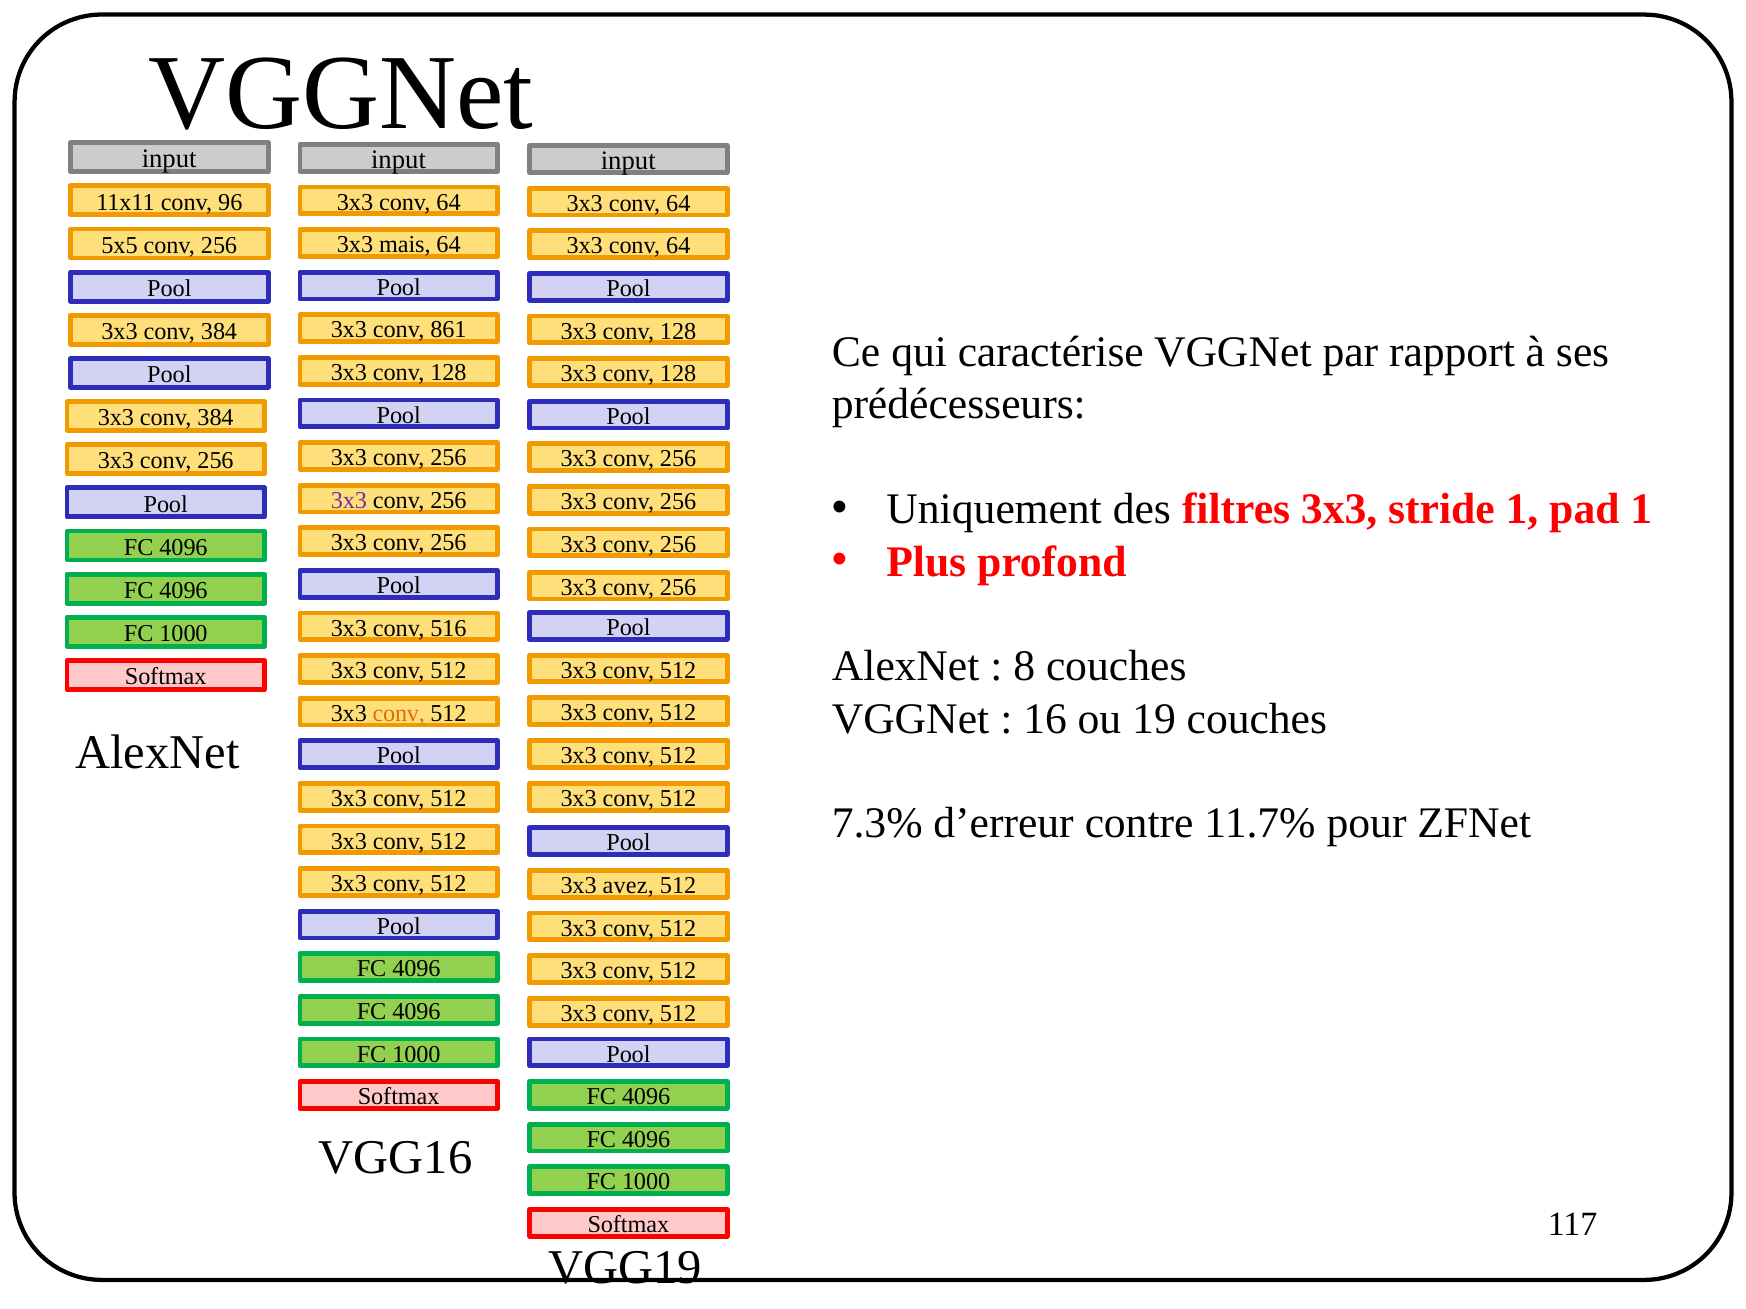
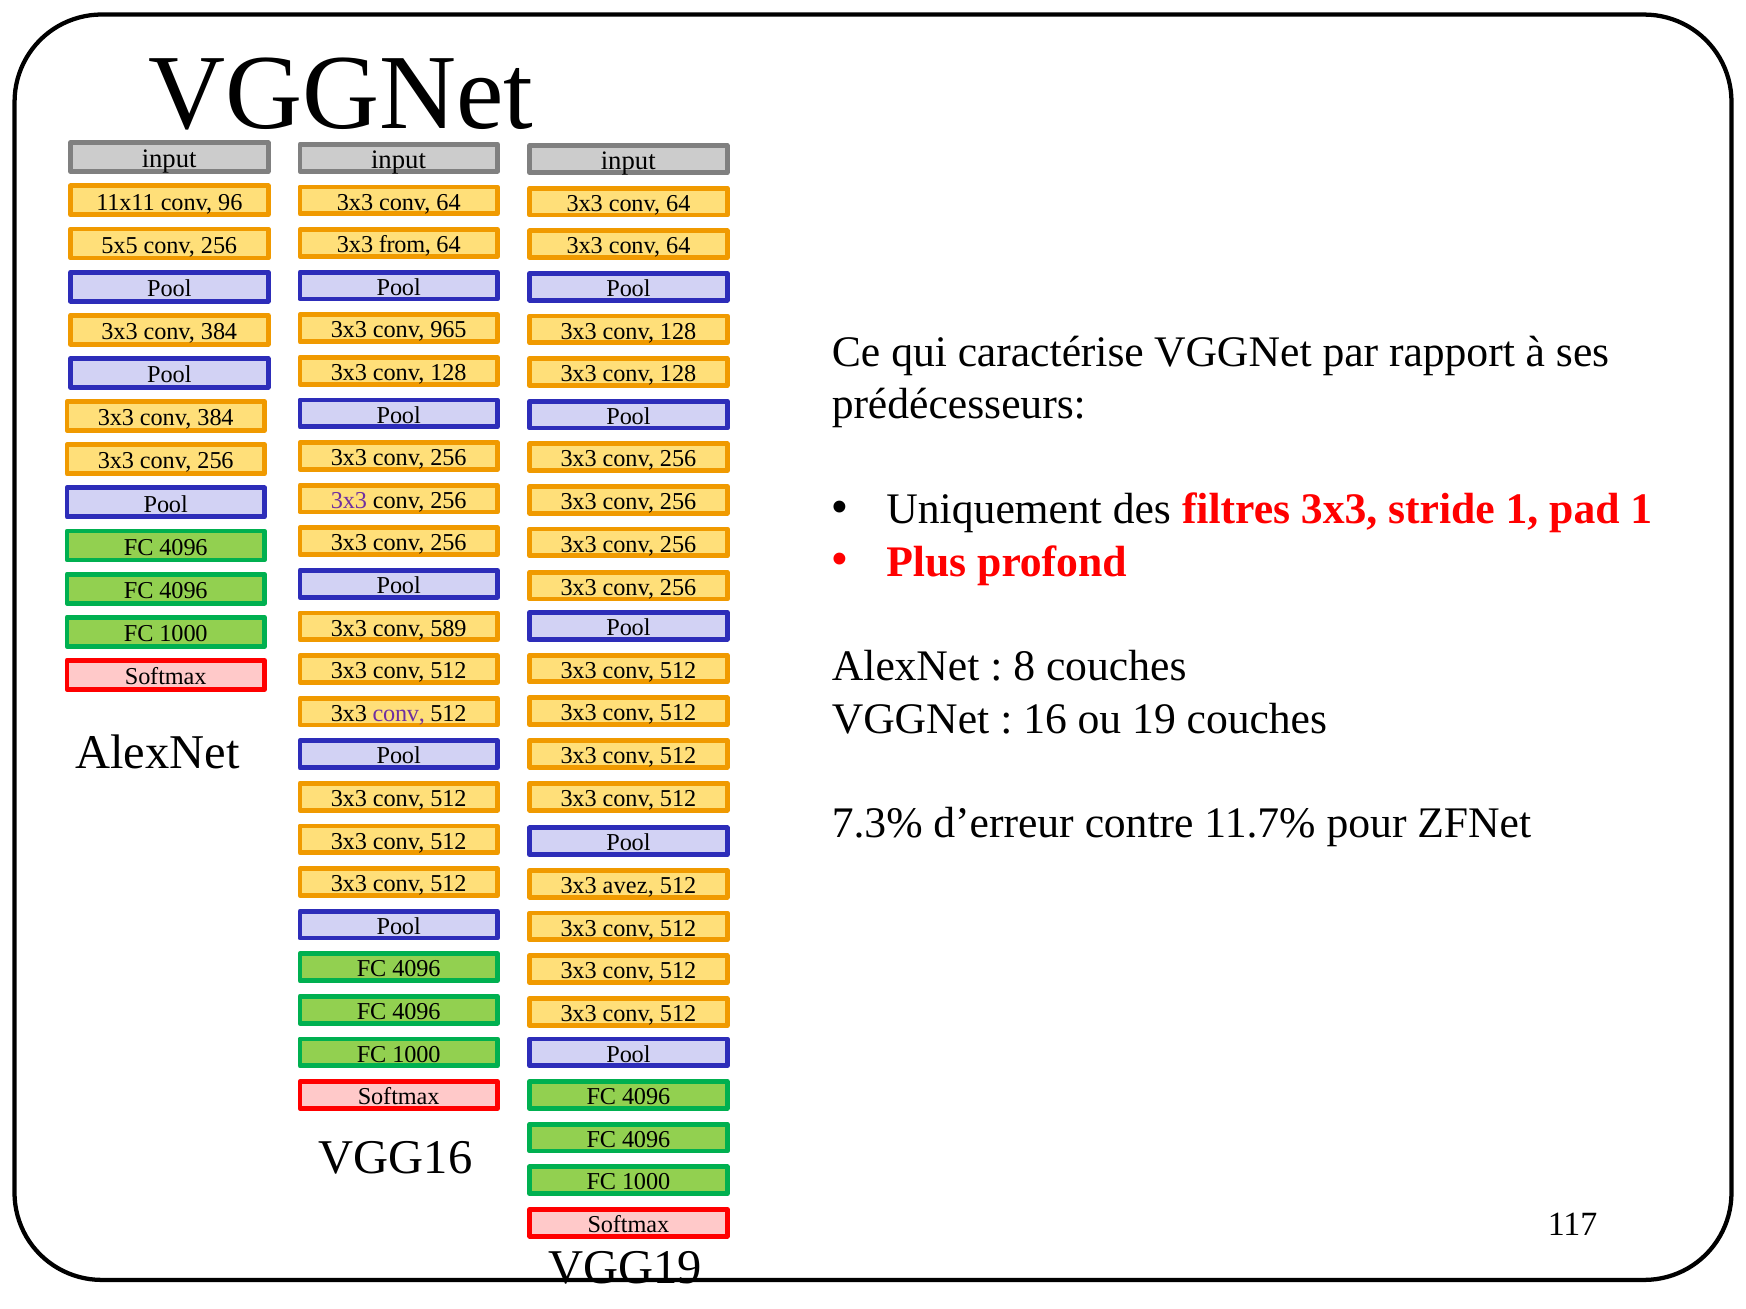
mais: mais -> from (405, 245)
861: 861 -> 965 (448, 330)
516: 516 -> 589 (448, 628)
conv colour: orange -> purple (399, 714)
